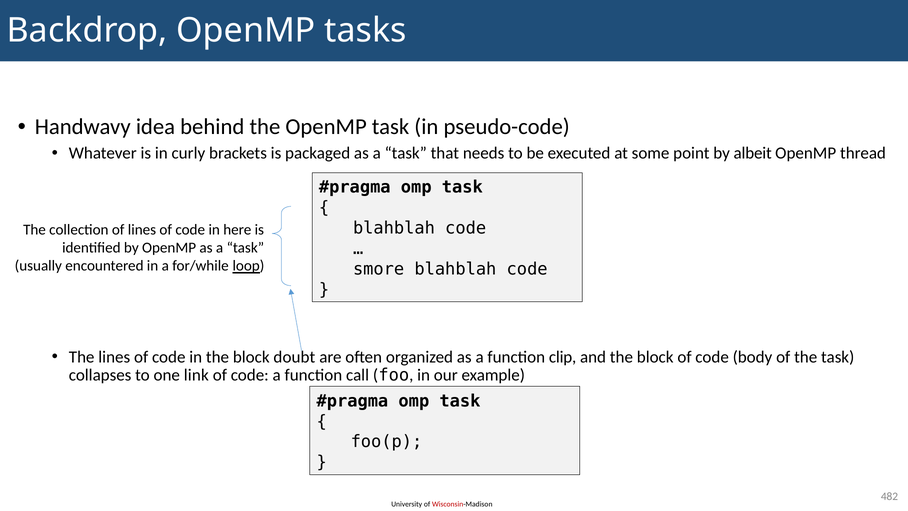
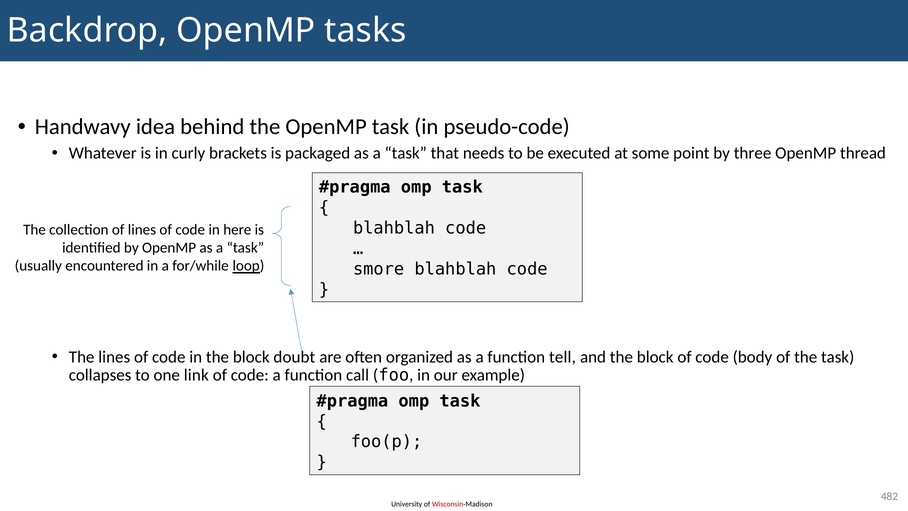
albeit: albeit -> three (753, 153)
clip: clip -> tell (562, 357)
